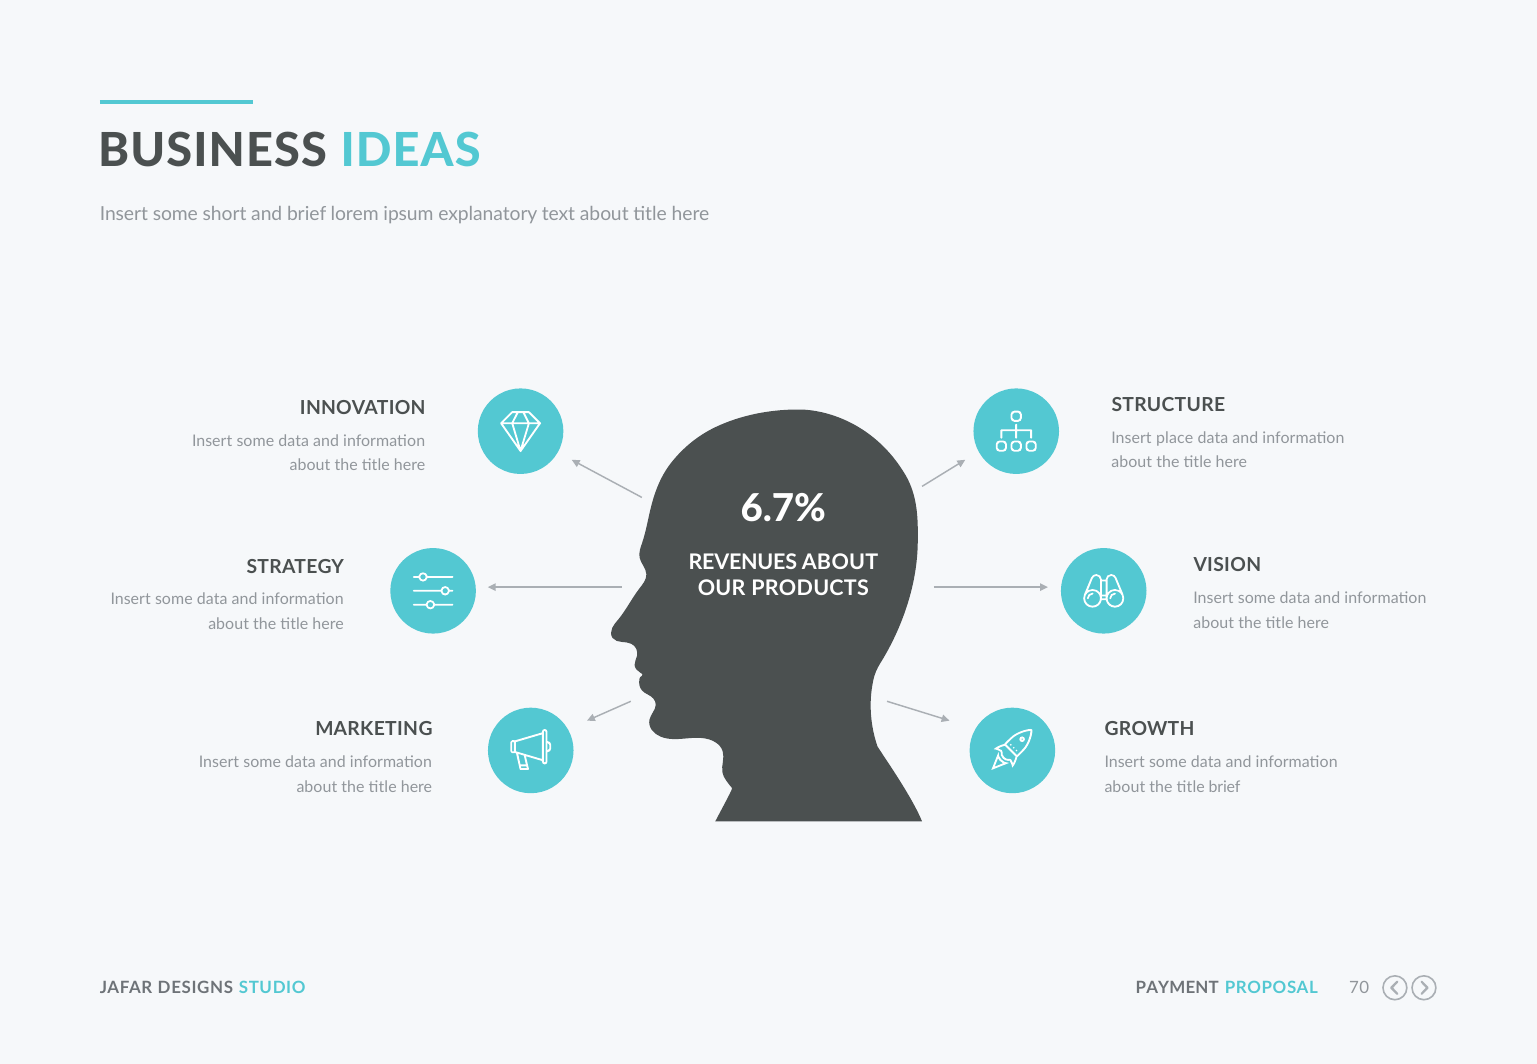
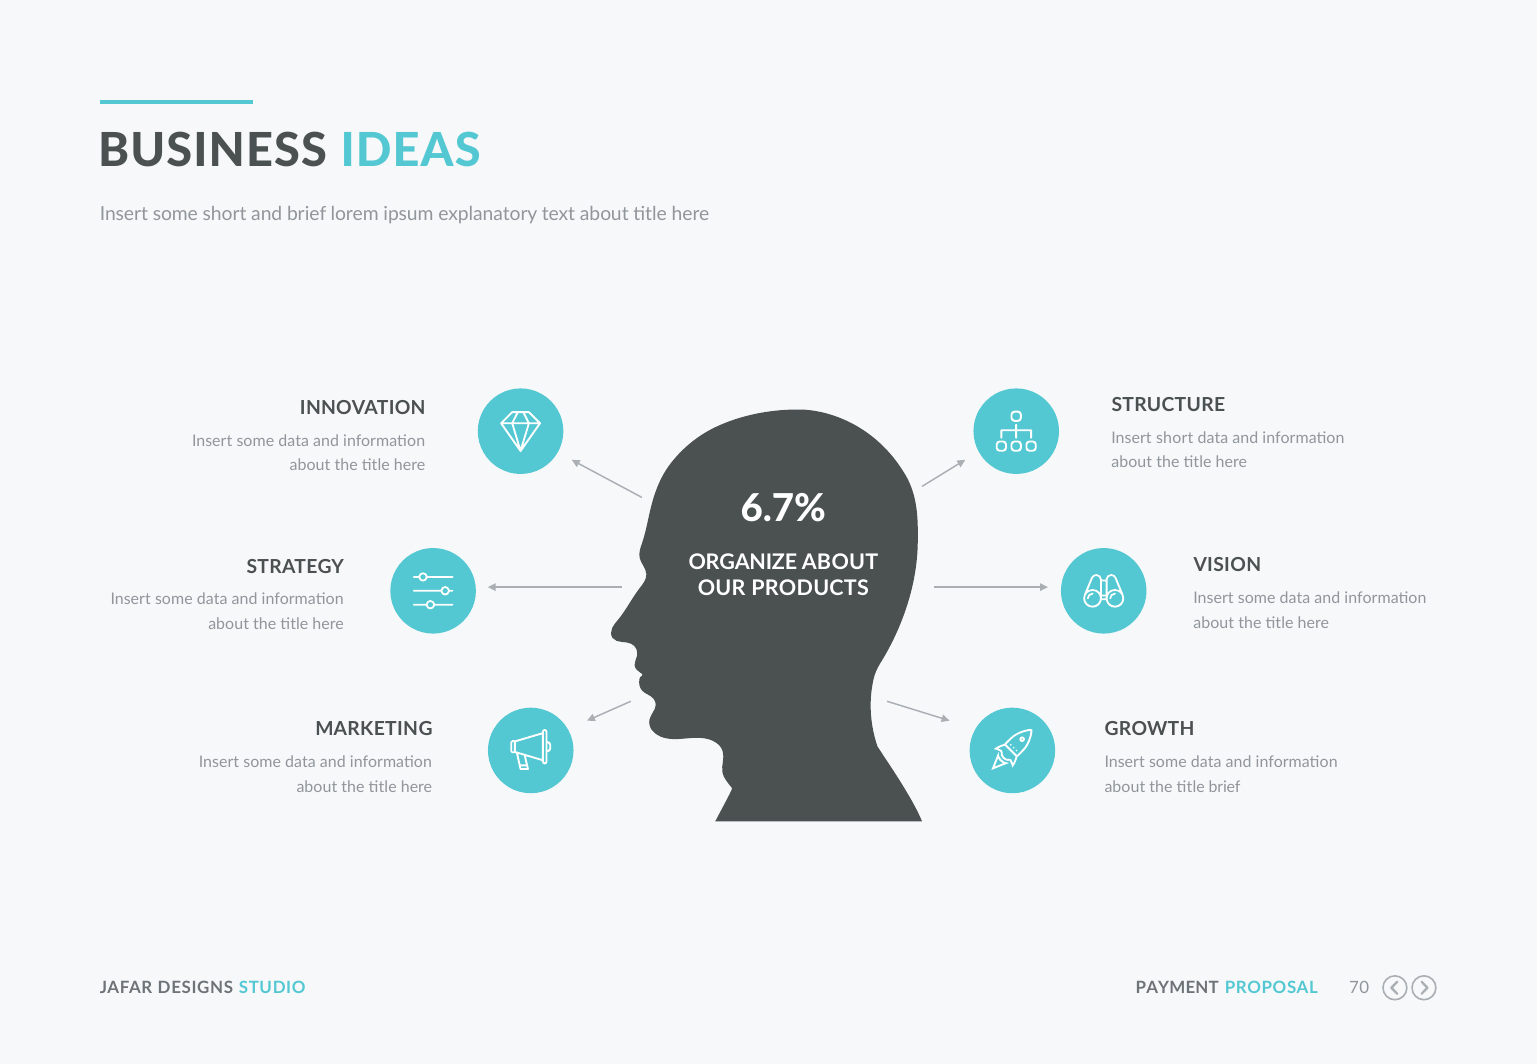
Insert place: place -> short (1175, 438)
REVENUES: REVENUES -> ORGANIZE (743, 562)
